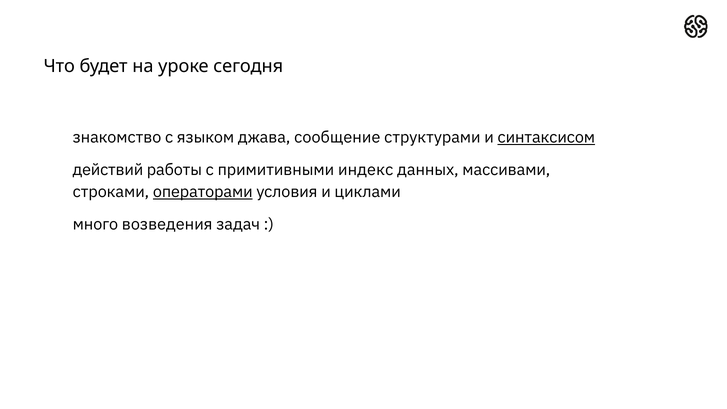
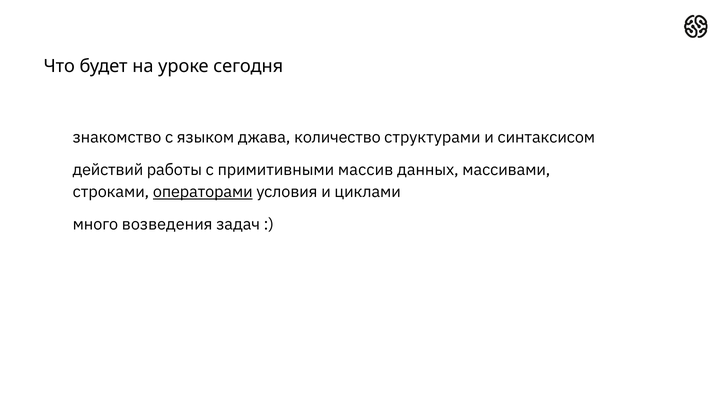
сообщение: сообщение -> количество (337, 137)
синтаксисом underline: present -> none (546, 137)
индекс: индекс -> массив (366, 170)
